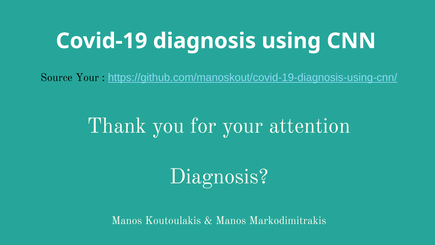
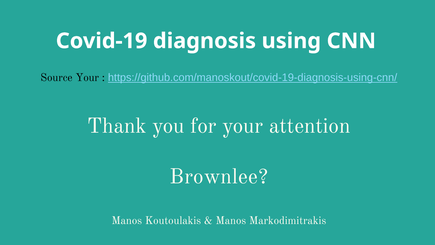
Diagnosis: Diagnosis -> Brownlee (219, 176)
